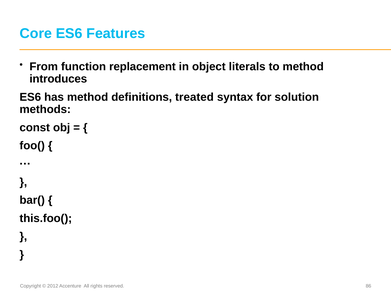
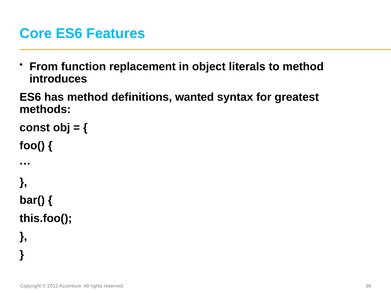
treated: treated -> wanted (195, 97)
solution: solution -> greatest (297, 97)
